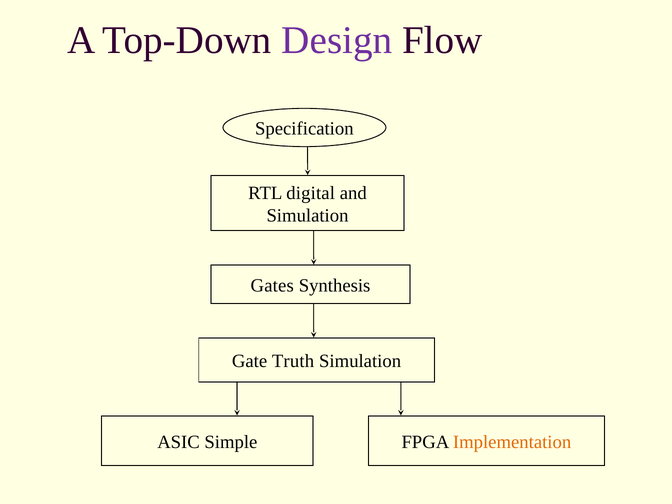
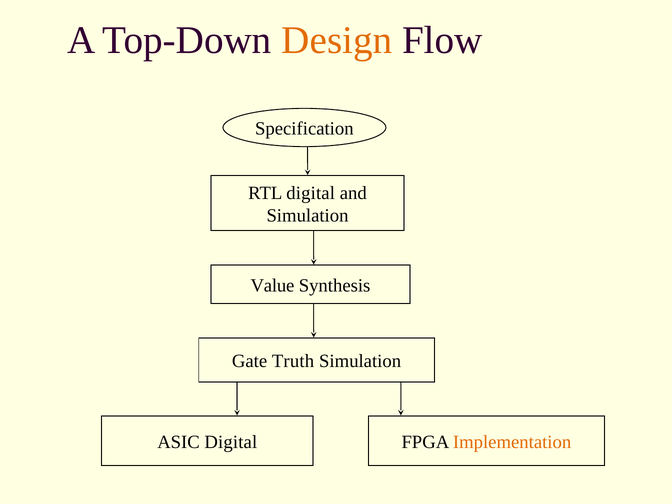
Design colour: purple -> orange (337, 40)
Gates: Gates -> Value (272, 286)
ASIC Simple: Simple -> Digital (231, 442)
